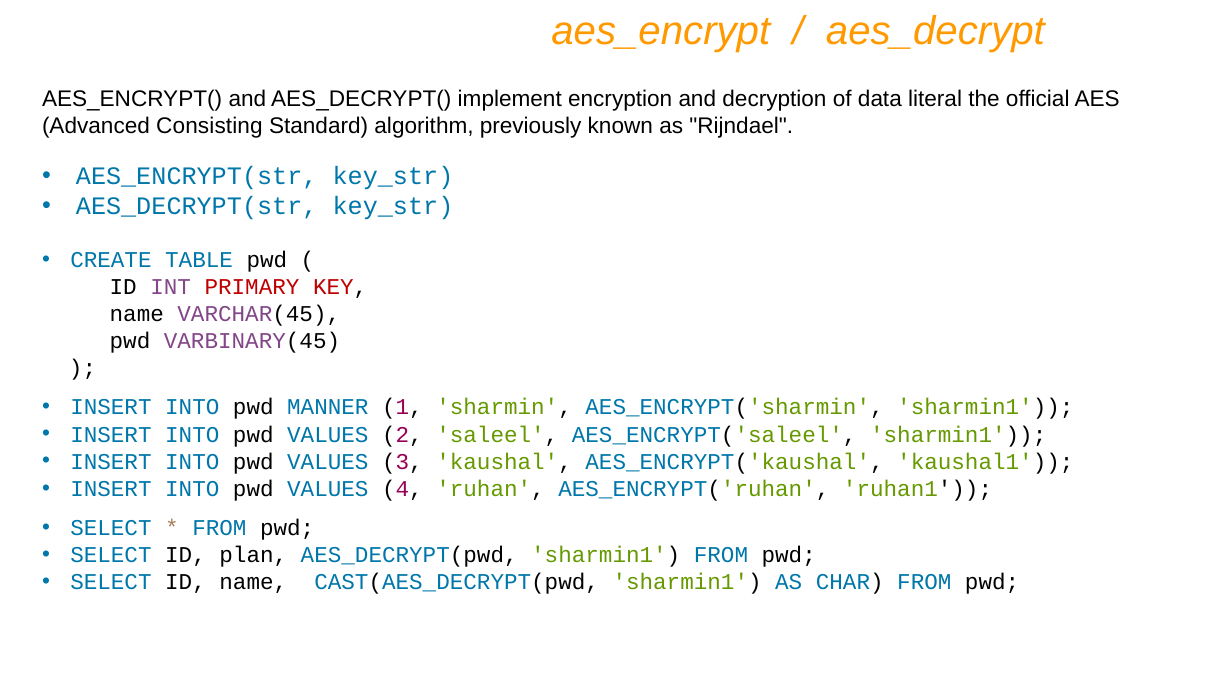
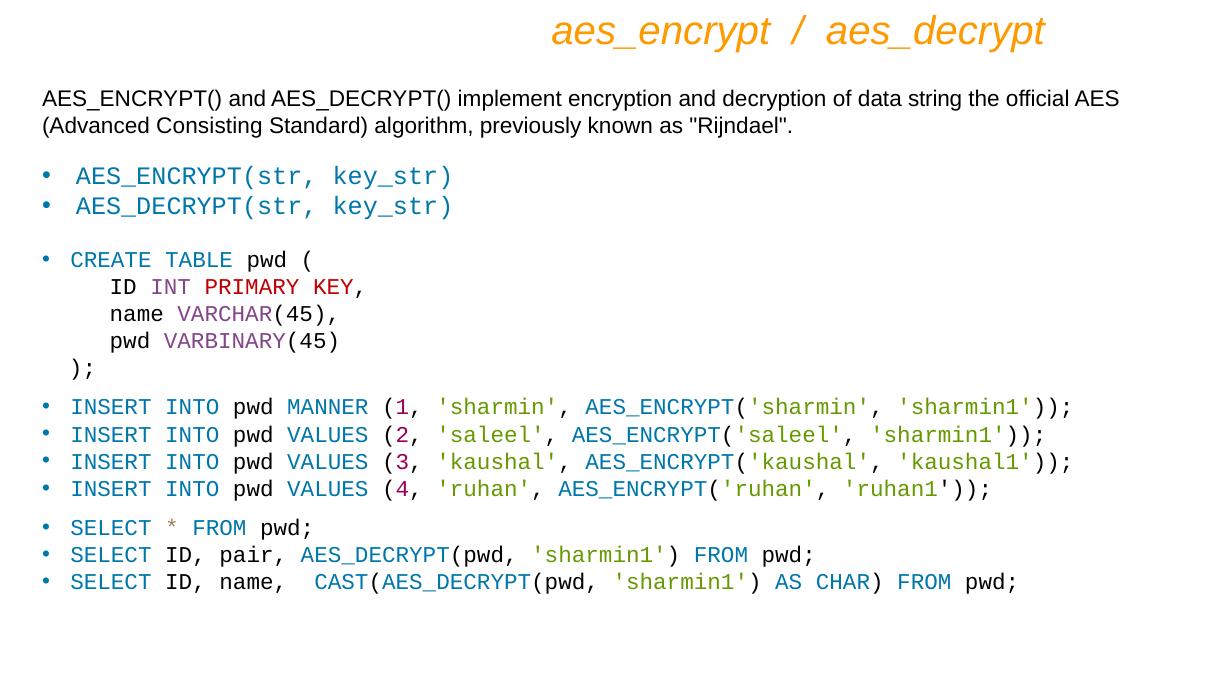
literal: literal -> string (935, 99)
plan: plan -> pair (253, 555)
